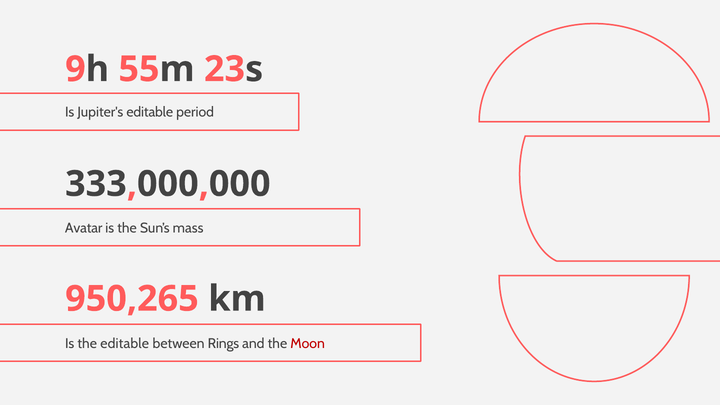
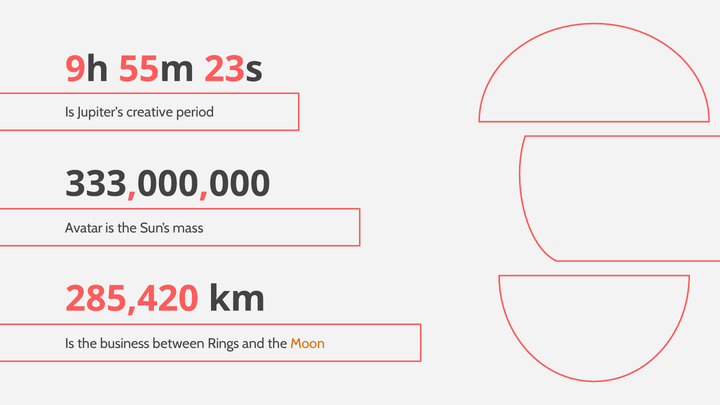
Jupiter's editable: editable -> creative (150, 112)
950,265: 950,265 -> 285,420 (132, 299)
the editable: editable -> business (125, 344)
Moon colour: red -> orange (308, 344)
